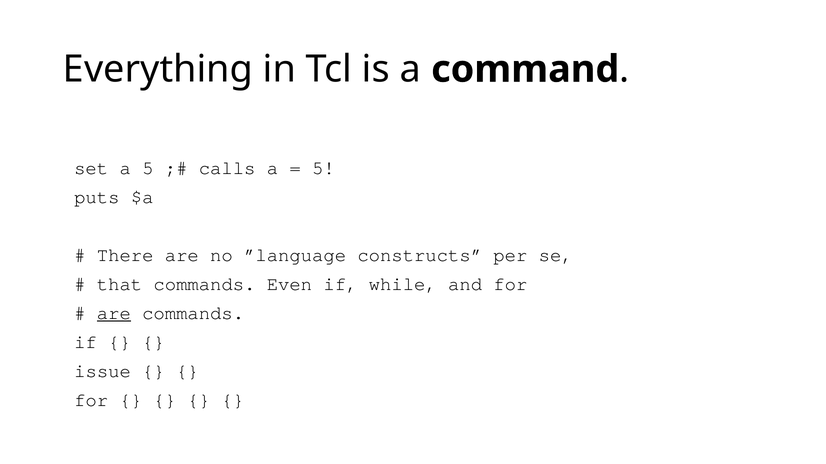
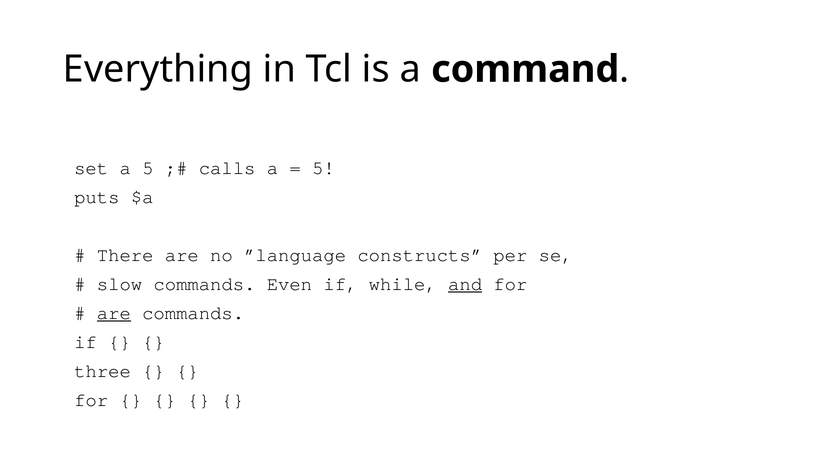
that: that -> slow (120, 284)
and underline: none -> present (465, 284)
issue: issue -> three (103, 371)
